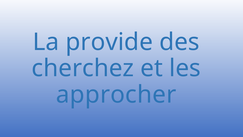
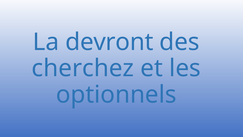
provide: provide -> devront (109, 42)
approcher: approcher -> optionnels (116, 94)
